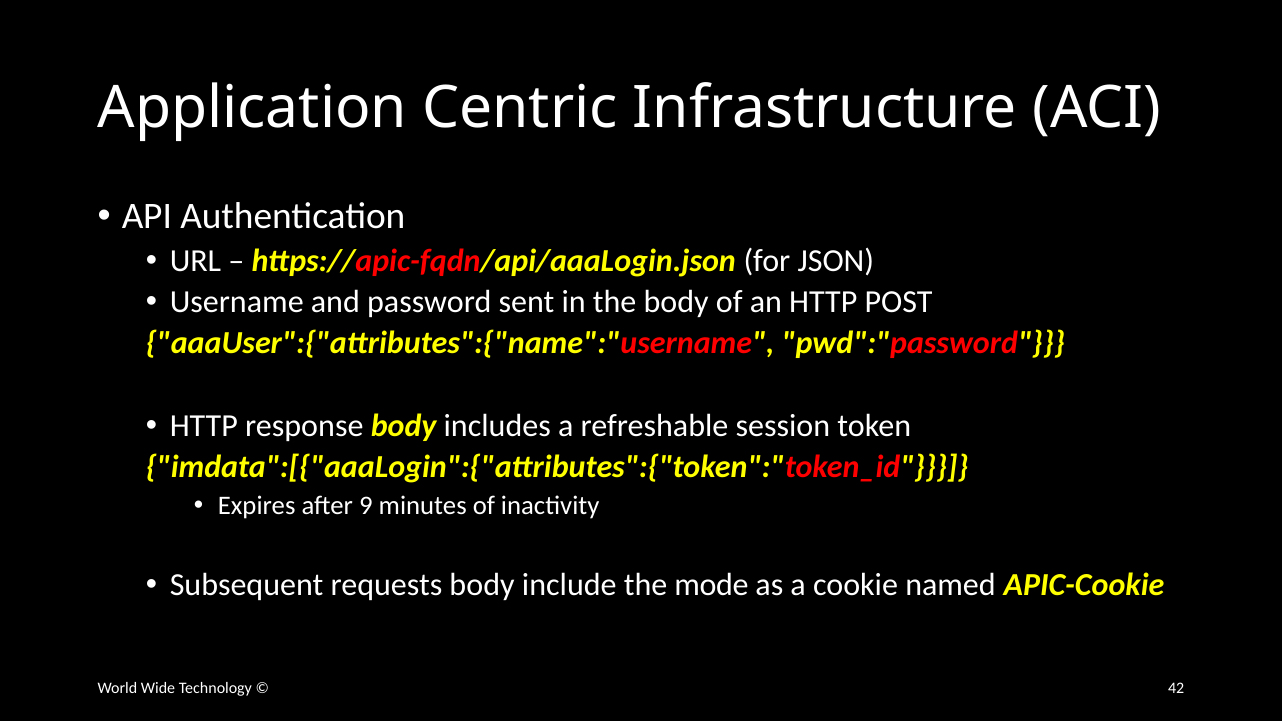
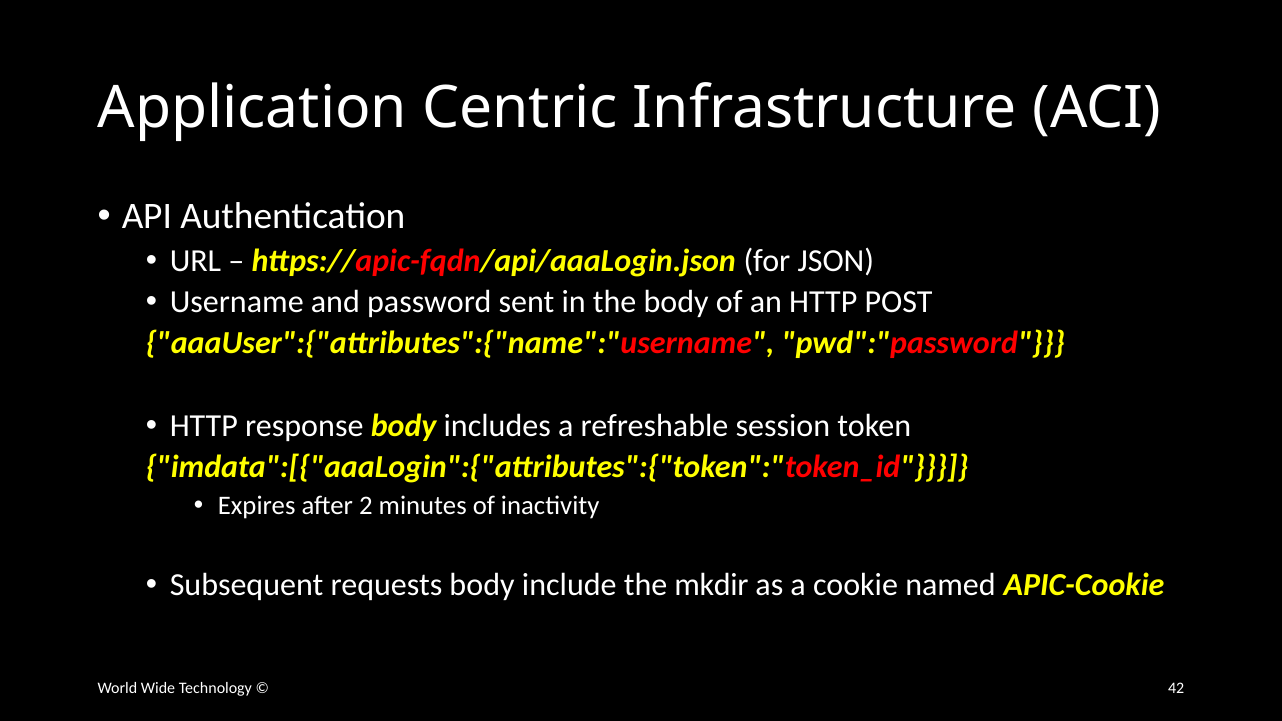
9: 9 -> 2 (366, 506)
mode: mode -> mkdir (712, 585)
